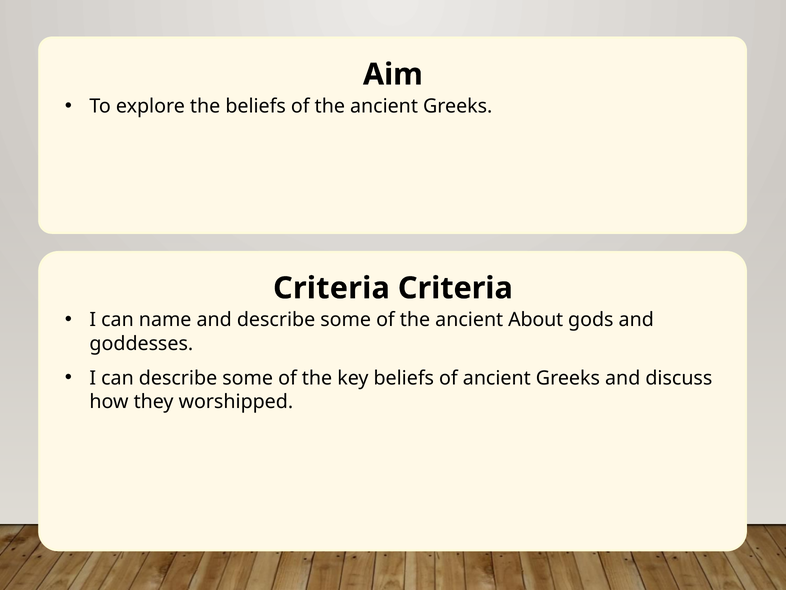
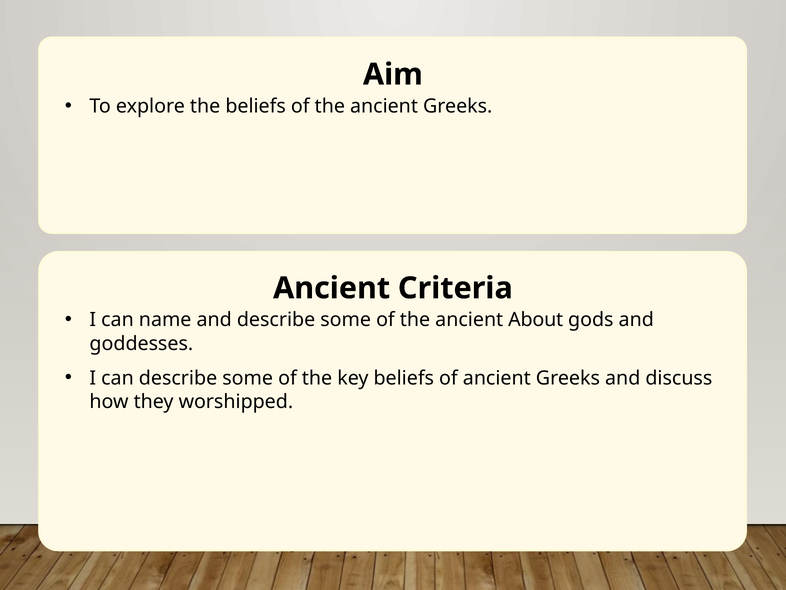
Criteria: Criteria -> Ancient (332, 288)
